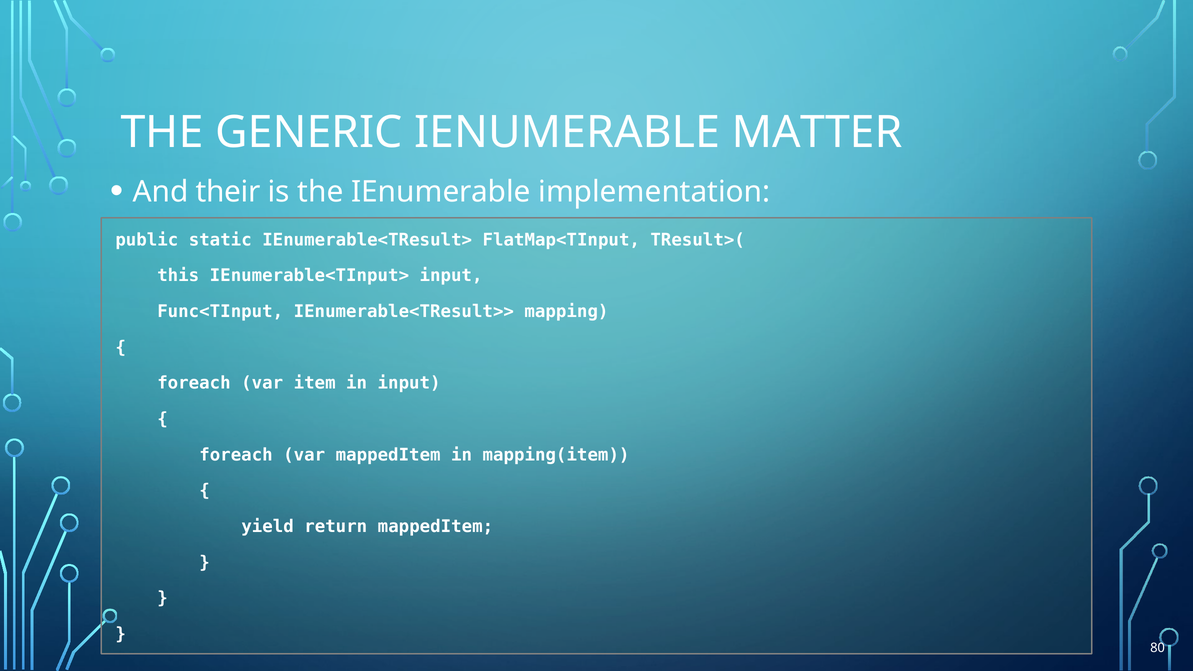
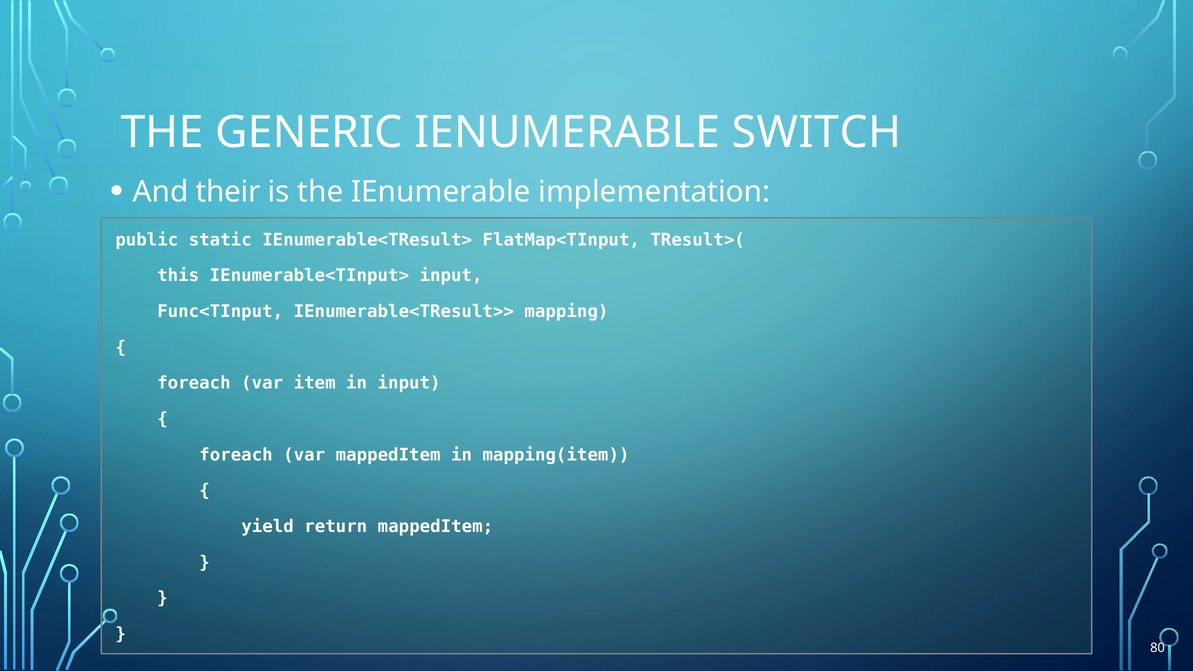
MATTER: MATTER -> SWITCH (817, 133)
